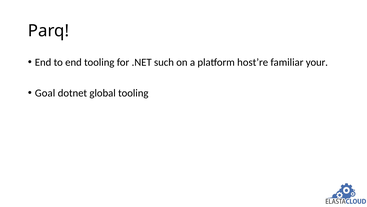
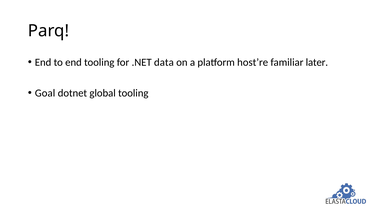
such: such -> data (164, 62)
your: your -> later (317, 62)
